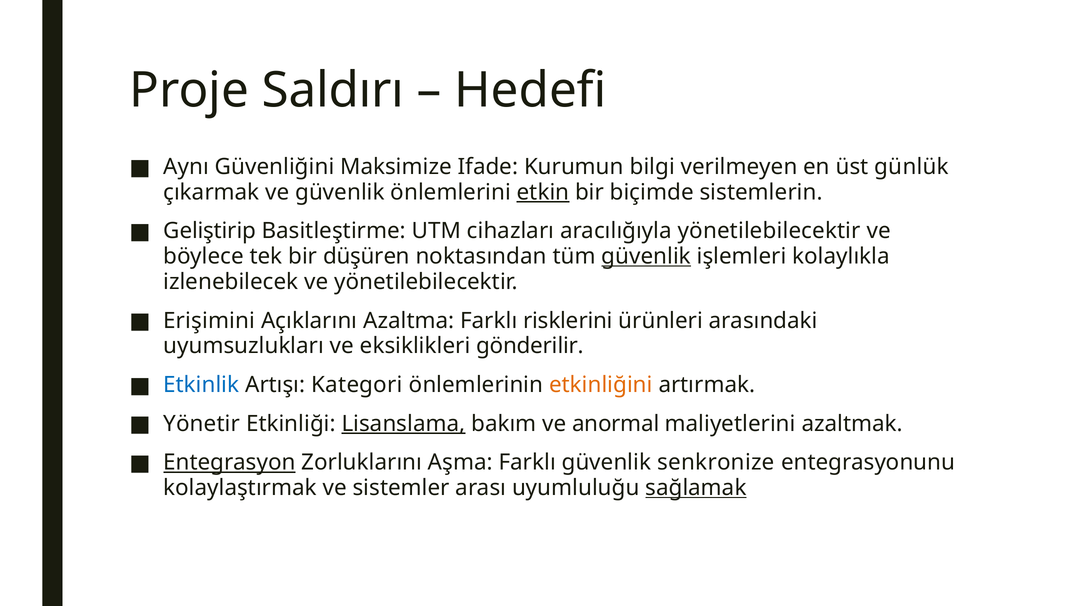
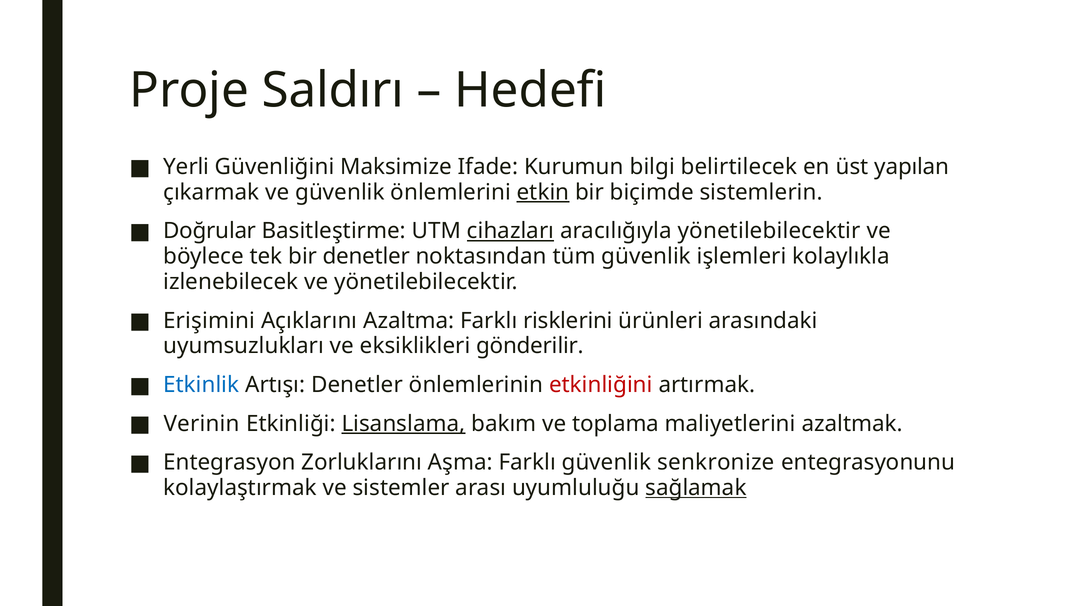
Aynı: Aynı -> Yerli (186, 167)
verilmeyen: verilmeyen -> belirtilecek (739, 167)
günlük: günlük -> yapılan (912, 167)
Geliştirip: Geliştirip -> Doğrular (210, 231)
cihazları underline: none -> present (511, 231)
bir düşüren: düşüren -> denetler (366, 257)
güvenlik underline: present -> none (646, 257)
Artışı Kategori: Kategori -> Denetler (357, 385)
etkinliğini colour: orange -> red (601, 385)
Yönetir: Yönetir -> Verinin (202, 424)
anormal: anormal -> toplama (616, 424)
Entegrasyon underline: present -> none (229, 463)
